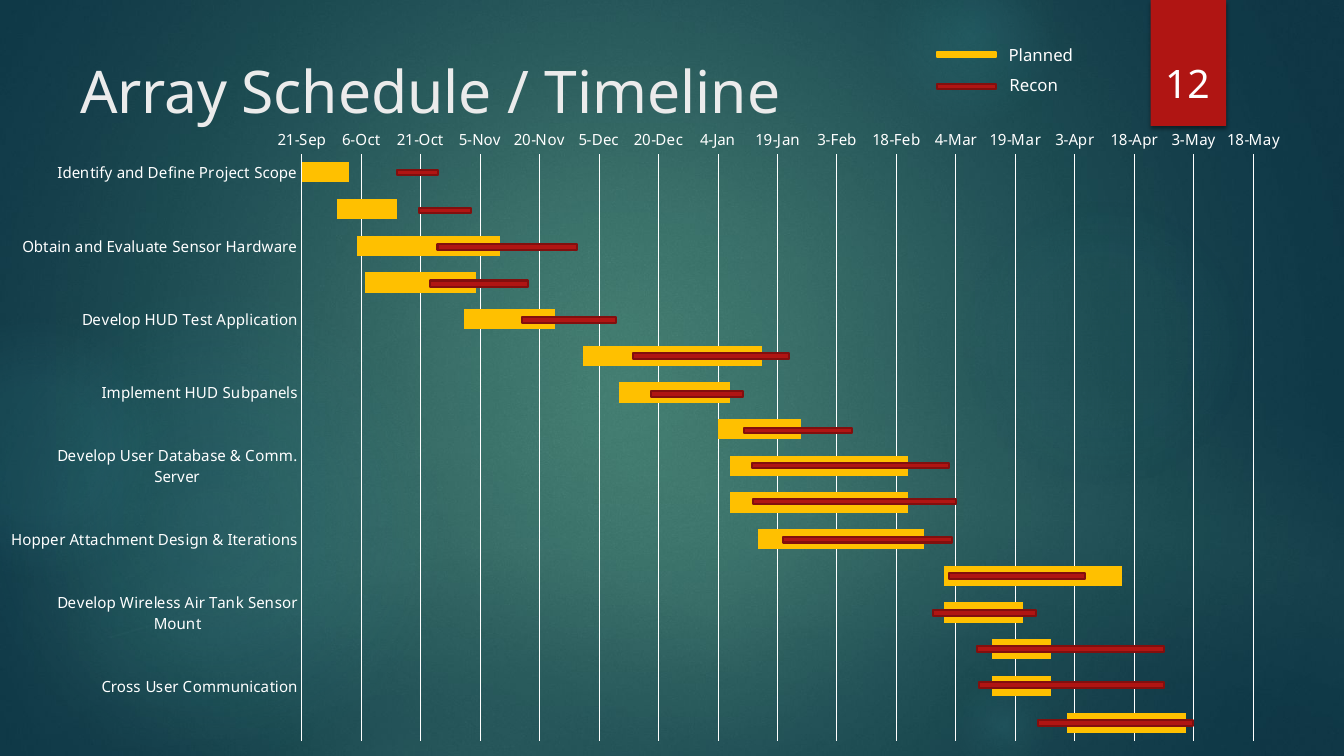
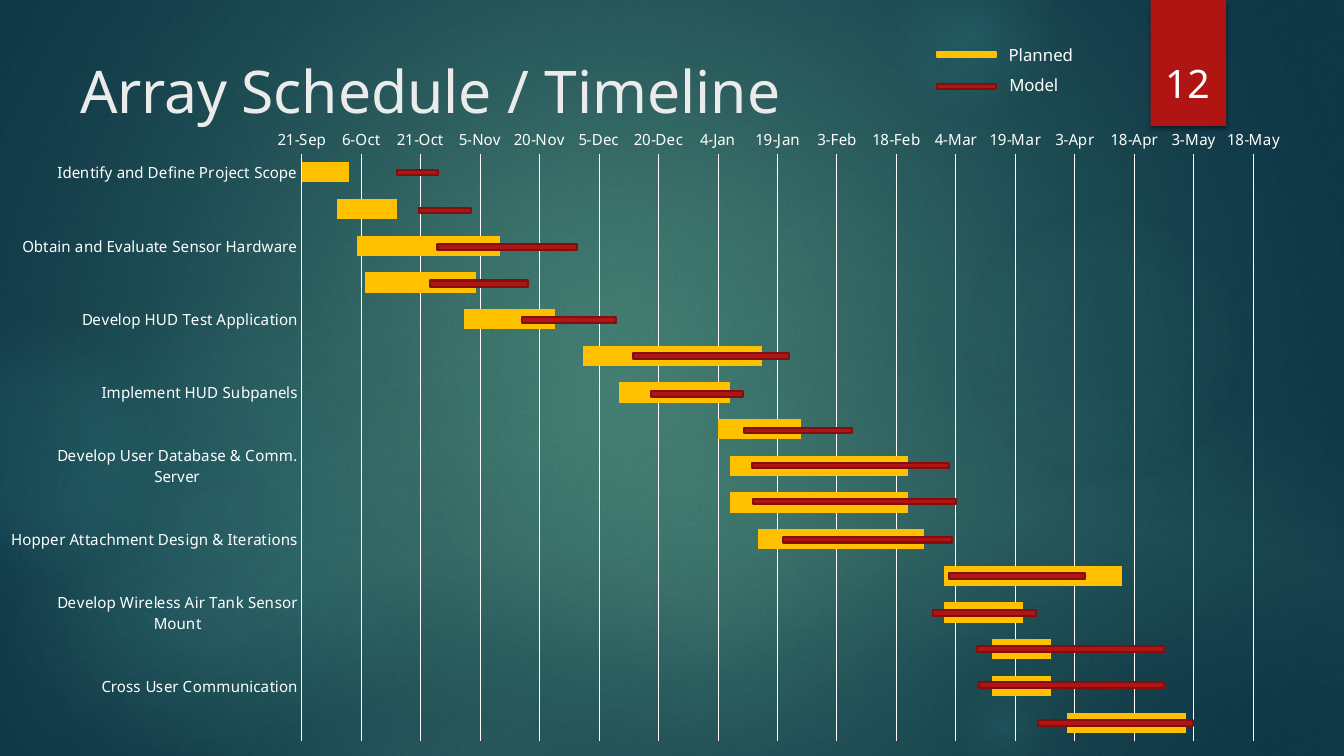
Recon: Recon -> Model (1034, 86)
